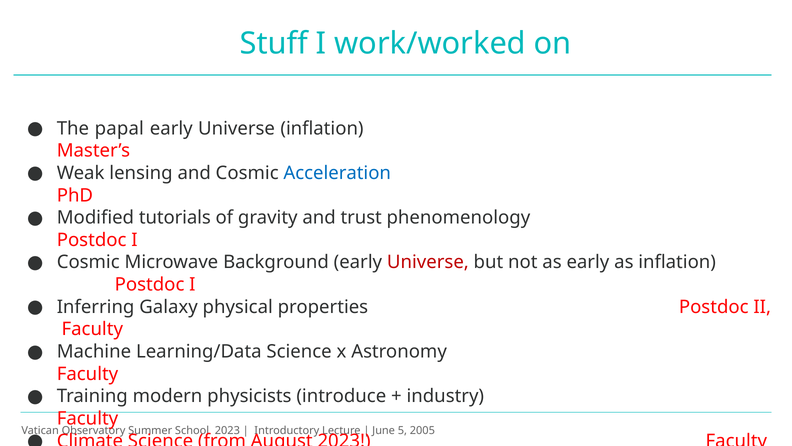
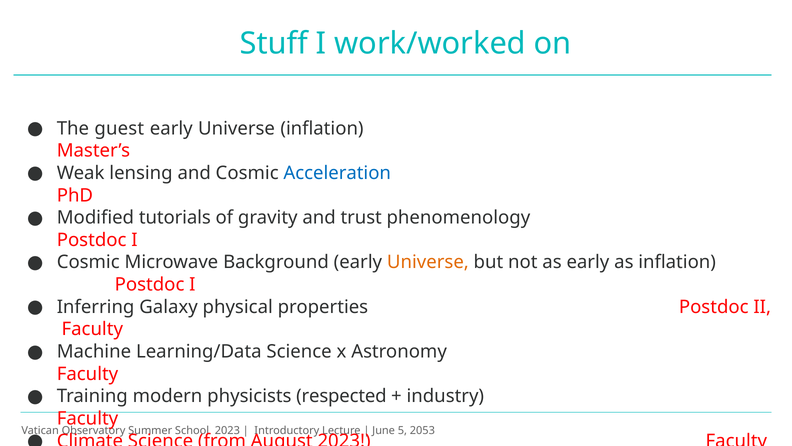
papal: papal -> guest (119, 128)
Universe colour: red -> orange (428, 262)
introduce: introduce -> respected (341, 396)
2005: 2005 -> 2053 (422, 430)
